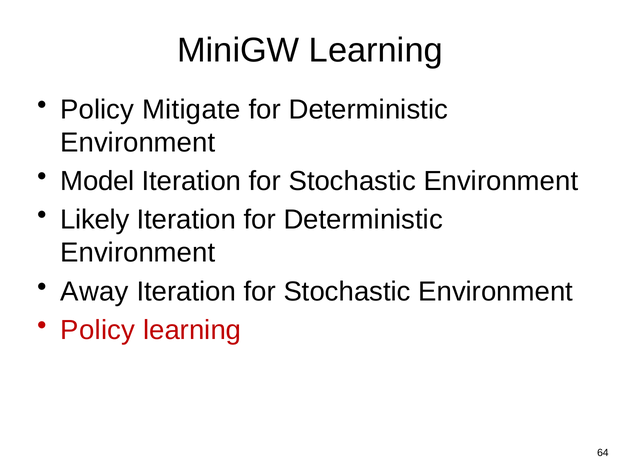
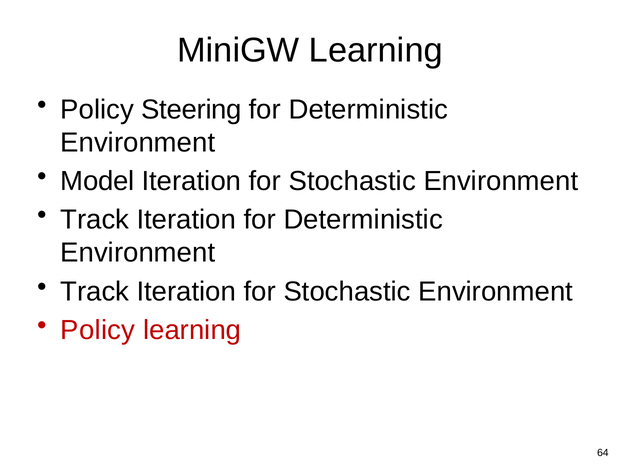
Mitigate: Mitigate -> Steering (192, 109)
Likely: Likely -> Track (95, 220)
Away: Away -> Track (95, 291)
